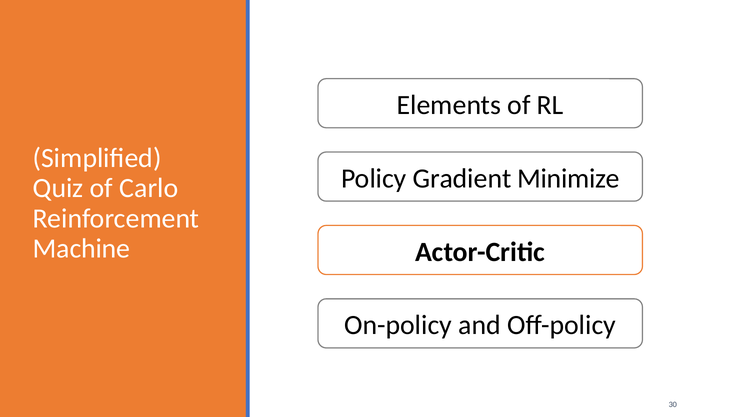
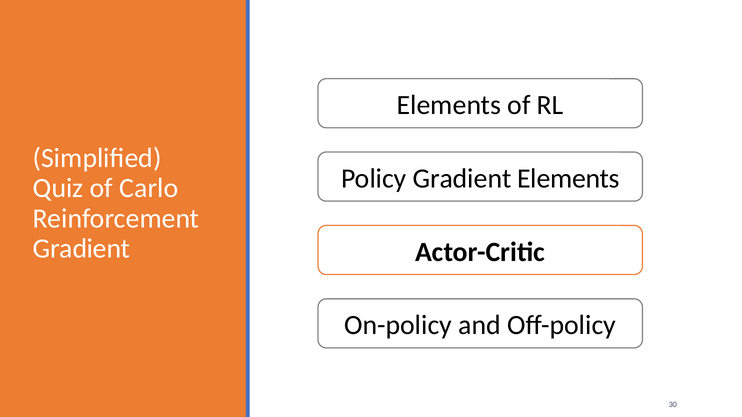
Policy Gradient Minimize: Minimize -> Elements (568, 179)
Machine: Machine -> Gradient (81, 249)
